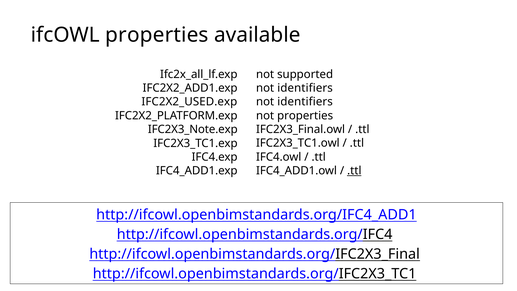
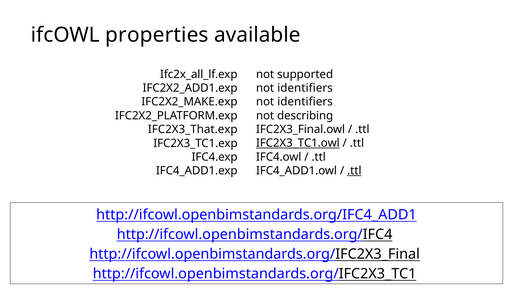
IFC2X2_USED.exp: IFC2X2_USED.exp -> IFC2X2_MAKE.exp (189, 102)
not properties: properties -> describing (305, 116)
IFC2X3_Note.exp: IFC2X3_Note.exp -> IFC2X3_That.exp (193, 129)
IFC2X3_TC1.owl underline: none -> present (298, 143)
